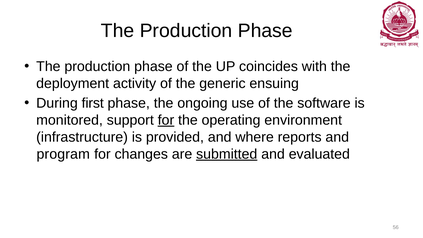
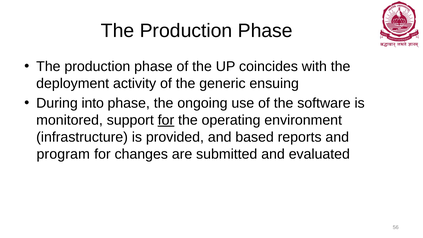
first: first -> into (93, 103)
where: where -> based (255, 137)
submitted underline: present -> none (227, 154)
